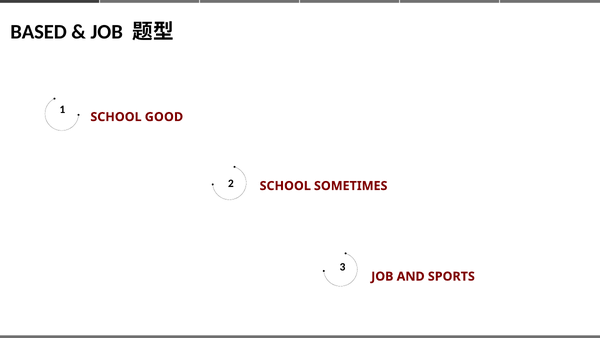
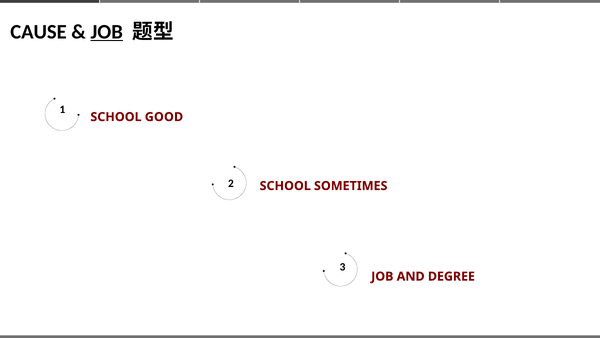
BASED: BASED -> CAUSE (39, 32)
JOB underline: none -> present (107, 32)
SPORTS: SPORTS -> DEGREE (451, 276)
